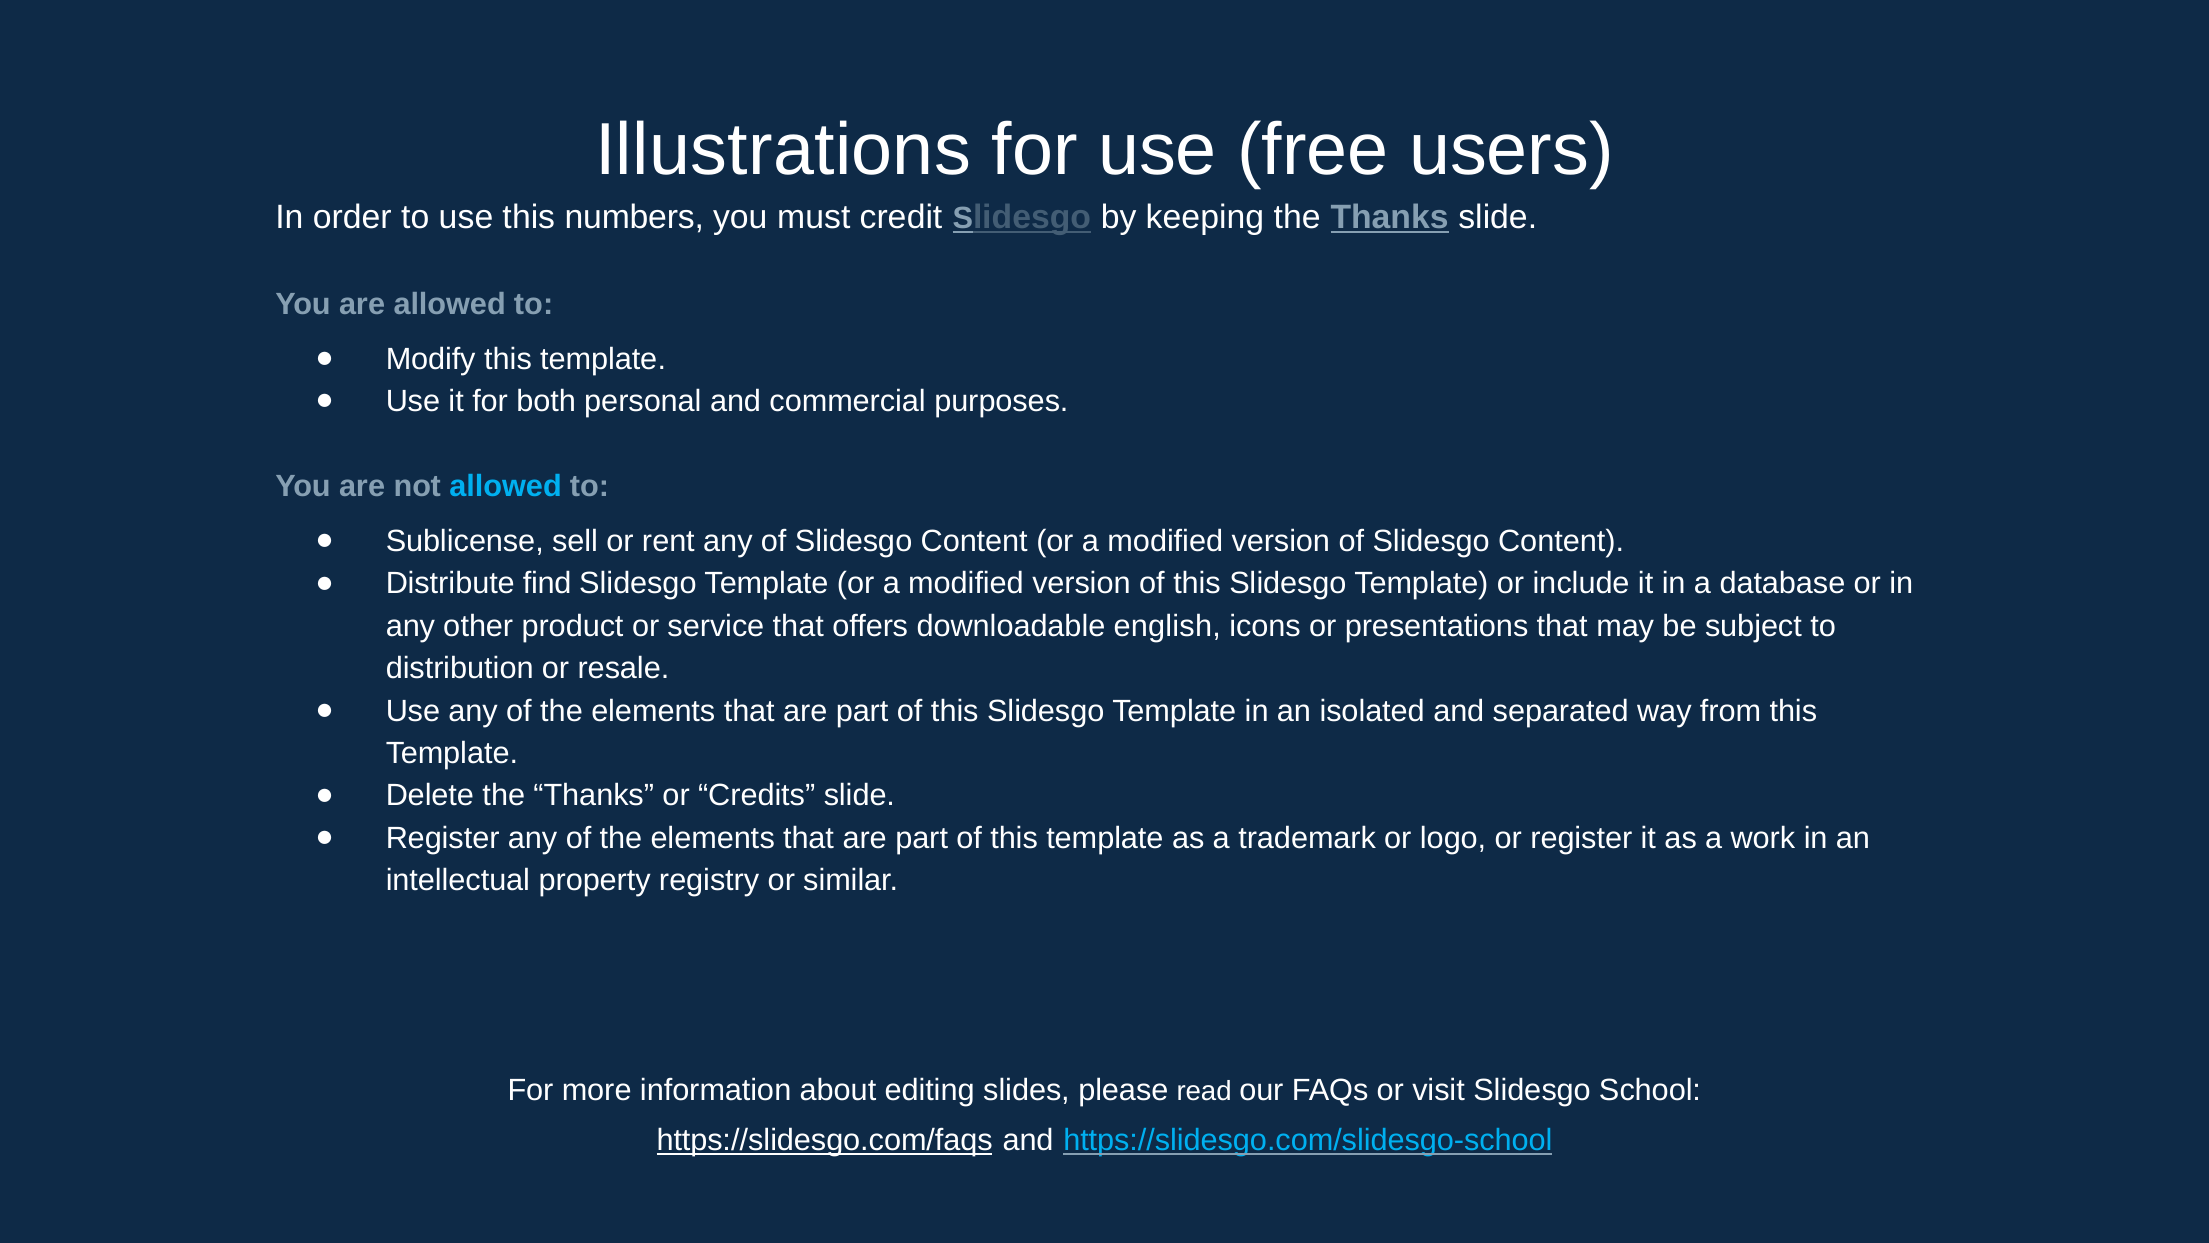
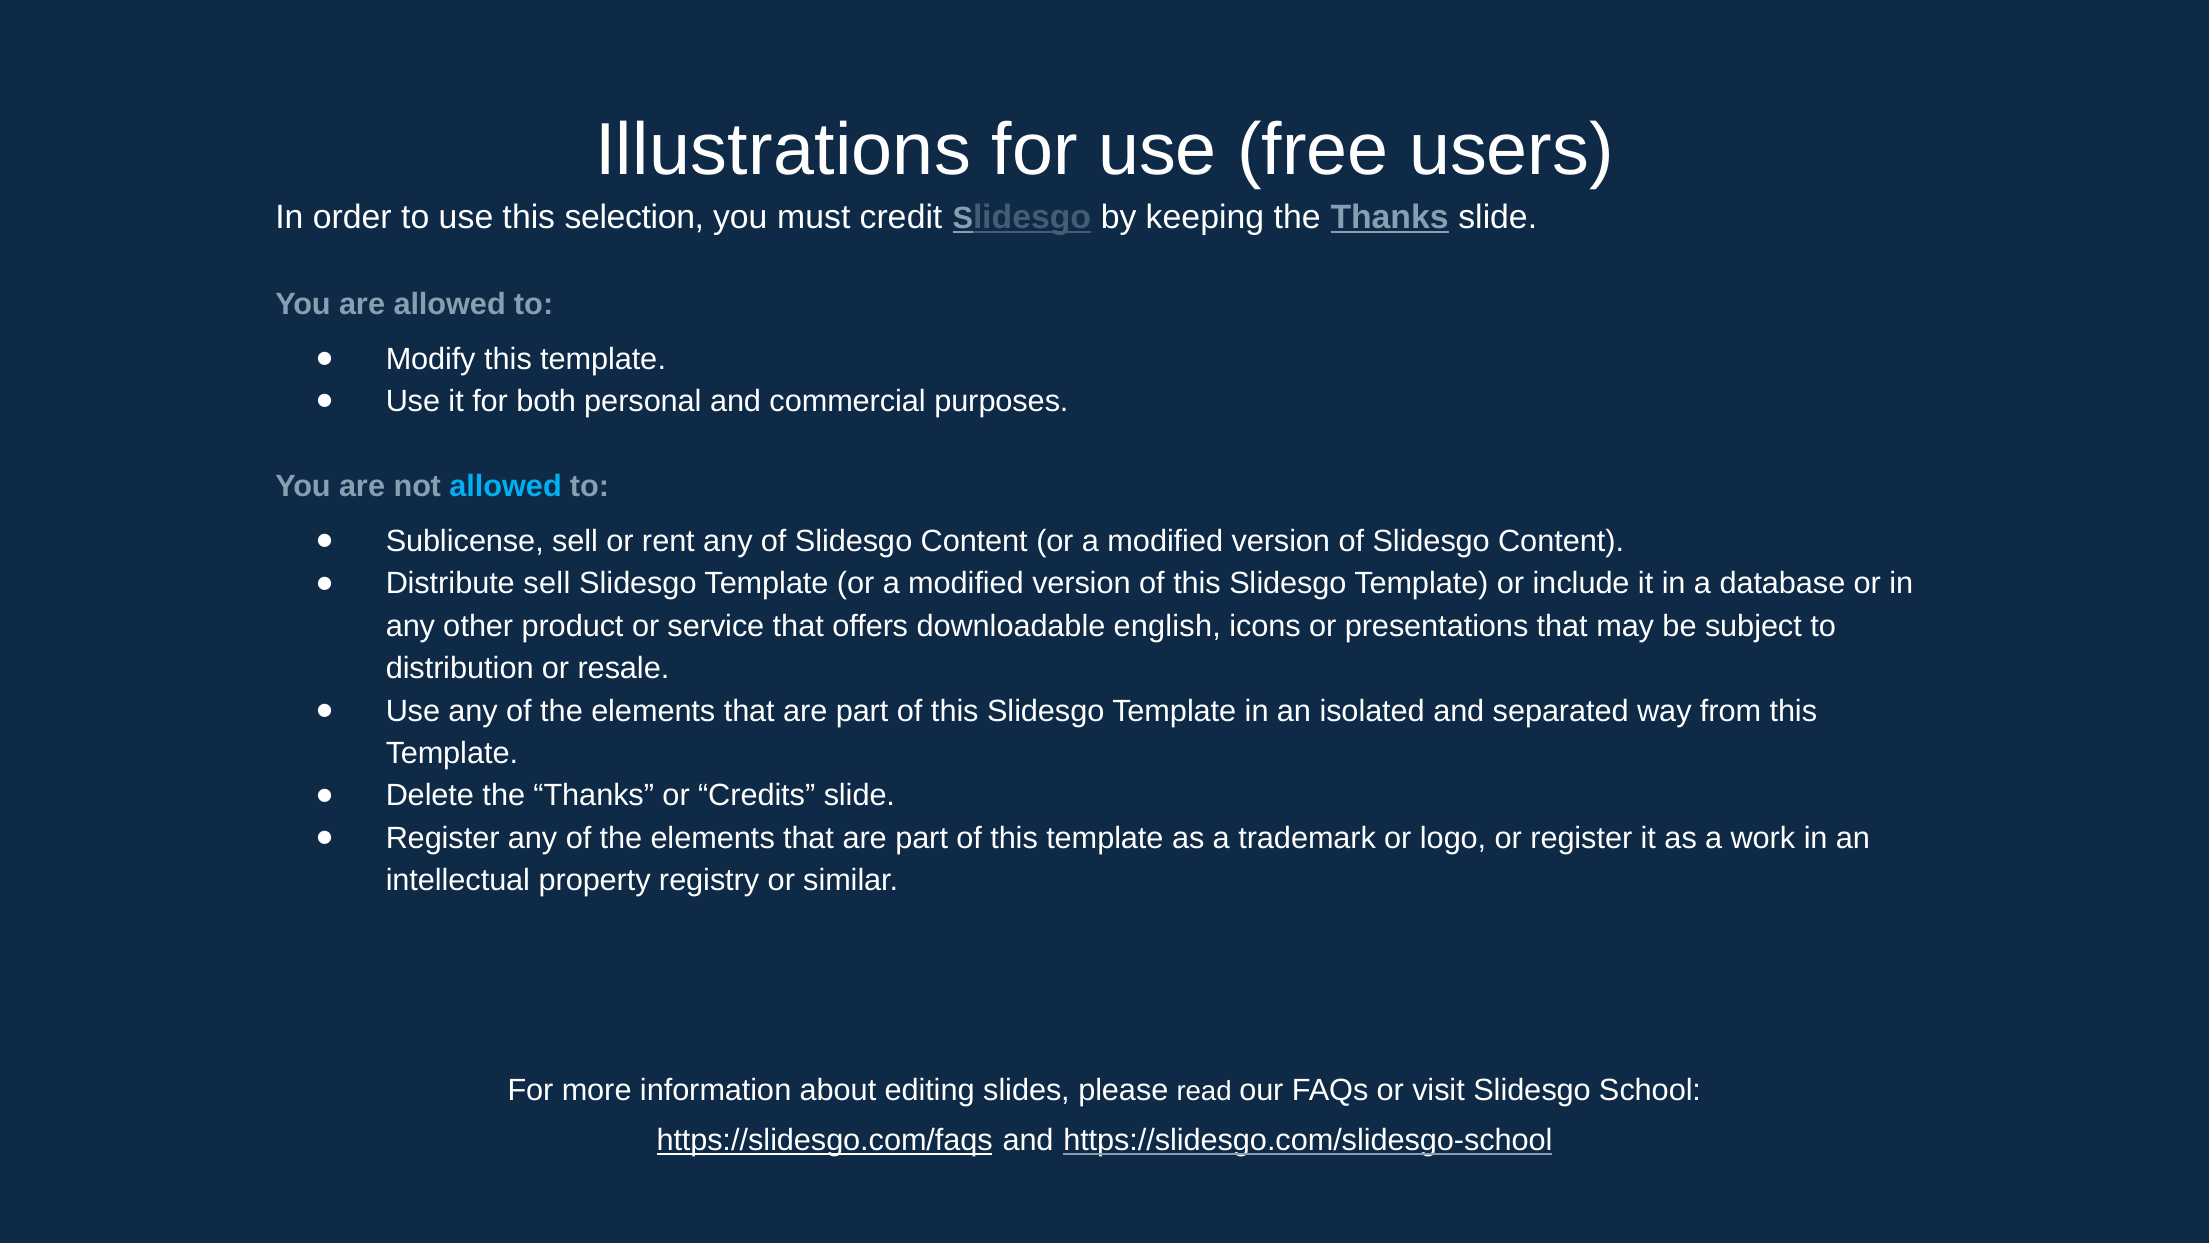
numbers: numbers -> selection (634, 217)
Distribute find: find -> sell (547, 584)
https://slidesgo.com/slidesgo-school colour: light blue -> white (1308, 1140)
